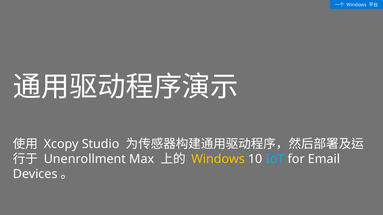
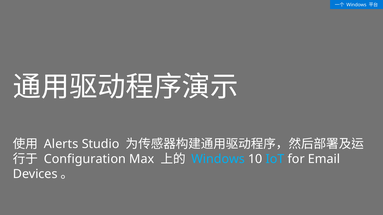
Xcopy: Xcopy -> Alerts (61, 144)
Unenrollment: Unenrollment -> Configuration (85, 159)
Windows colour: yellow -> light blue (218, 159)
